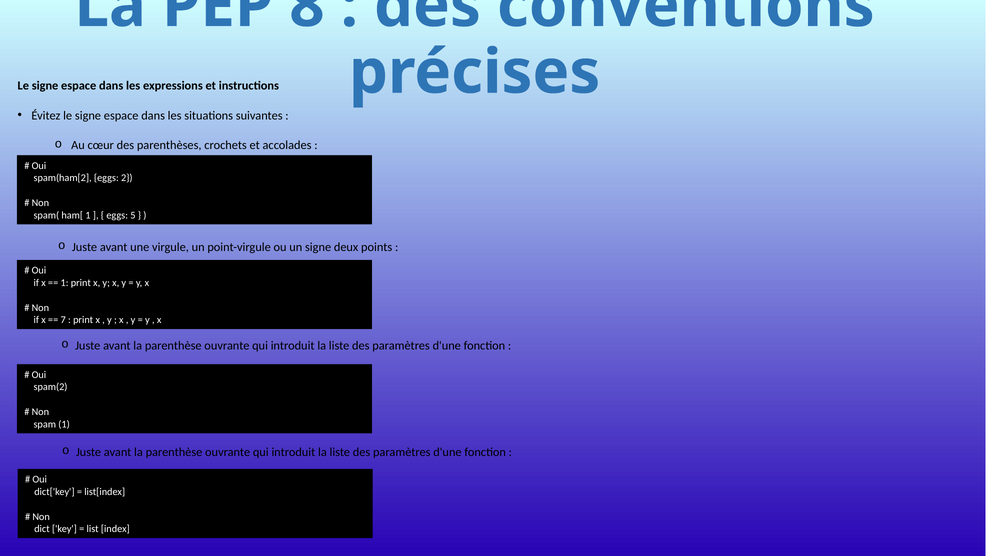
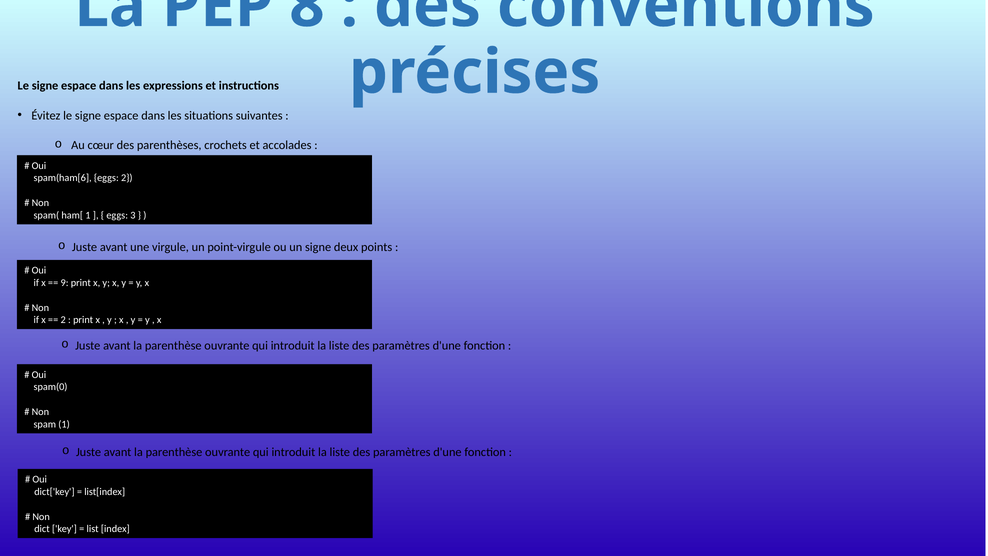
spam(ham[2: spam(ham[2 -> spam(ham[6 (63, 178)
5: 5 -> 3 (133, 215)
1: 1 -> 9 (65, 283)
7: 7 -> 2 (63, 320)
spam(2: spam(2 -> spam(0 (50, 387)
